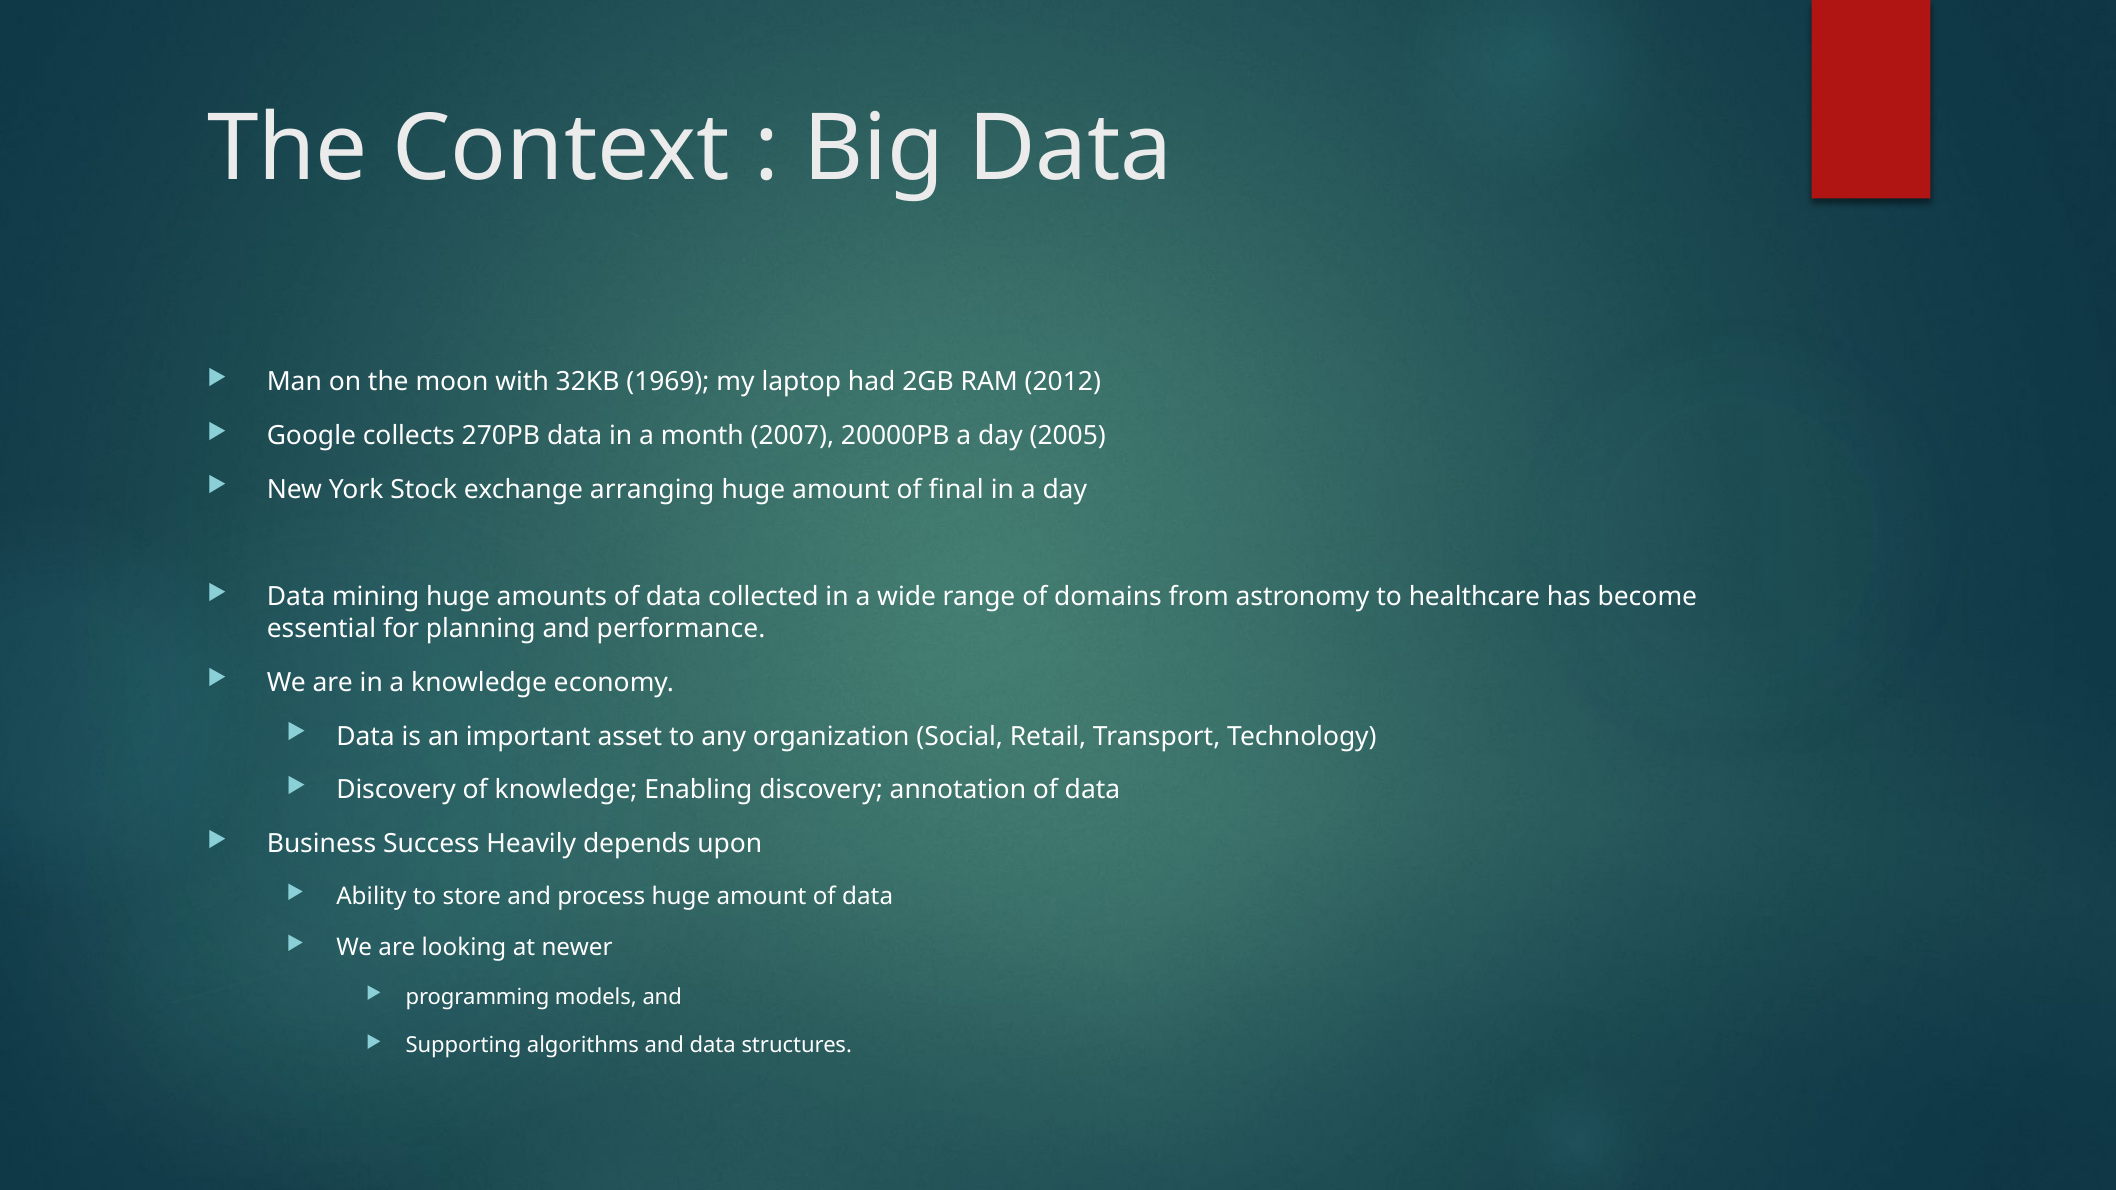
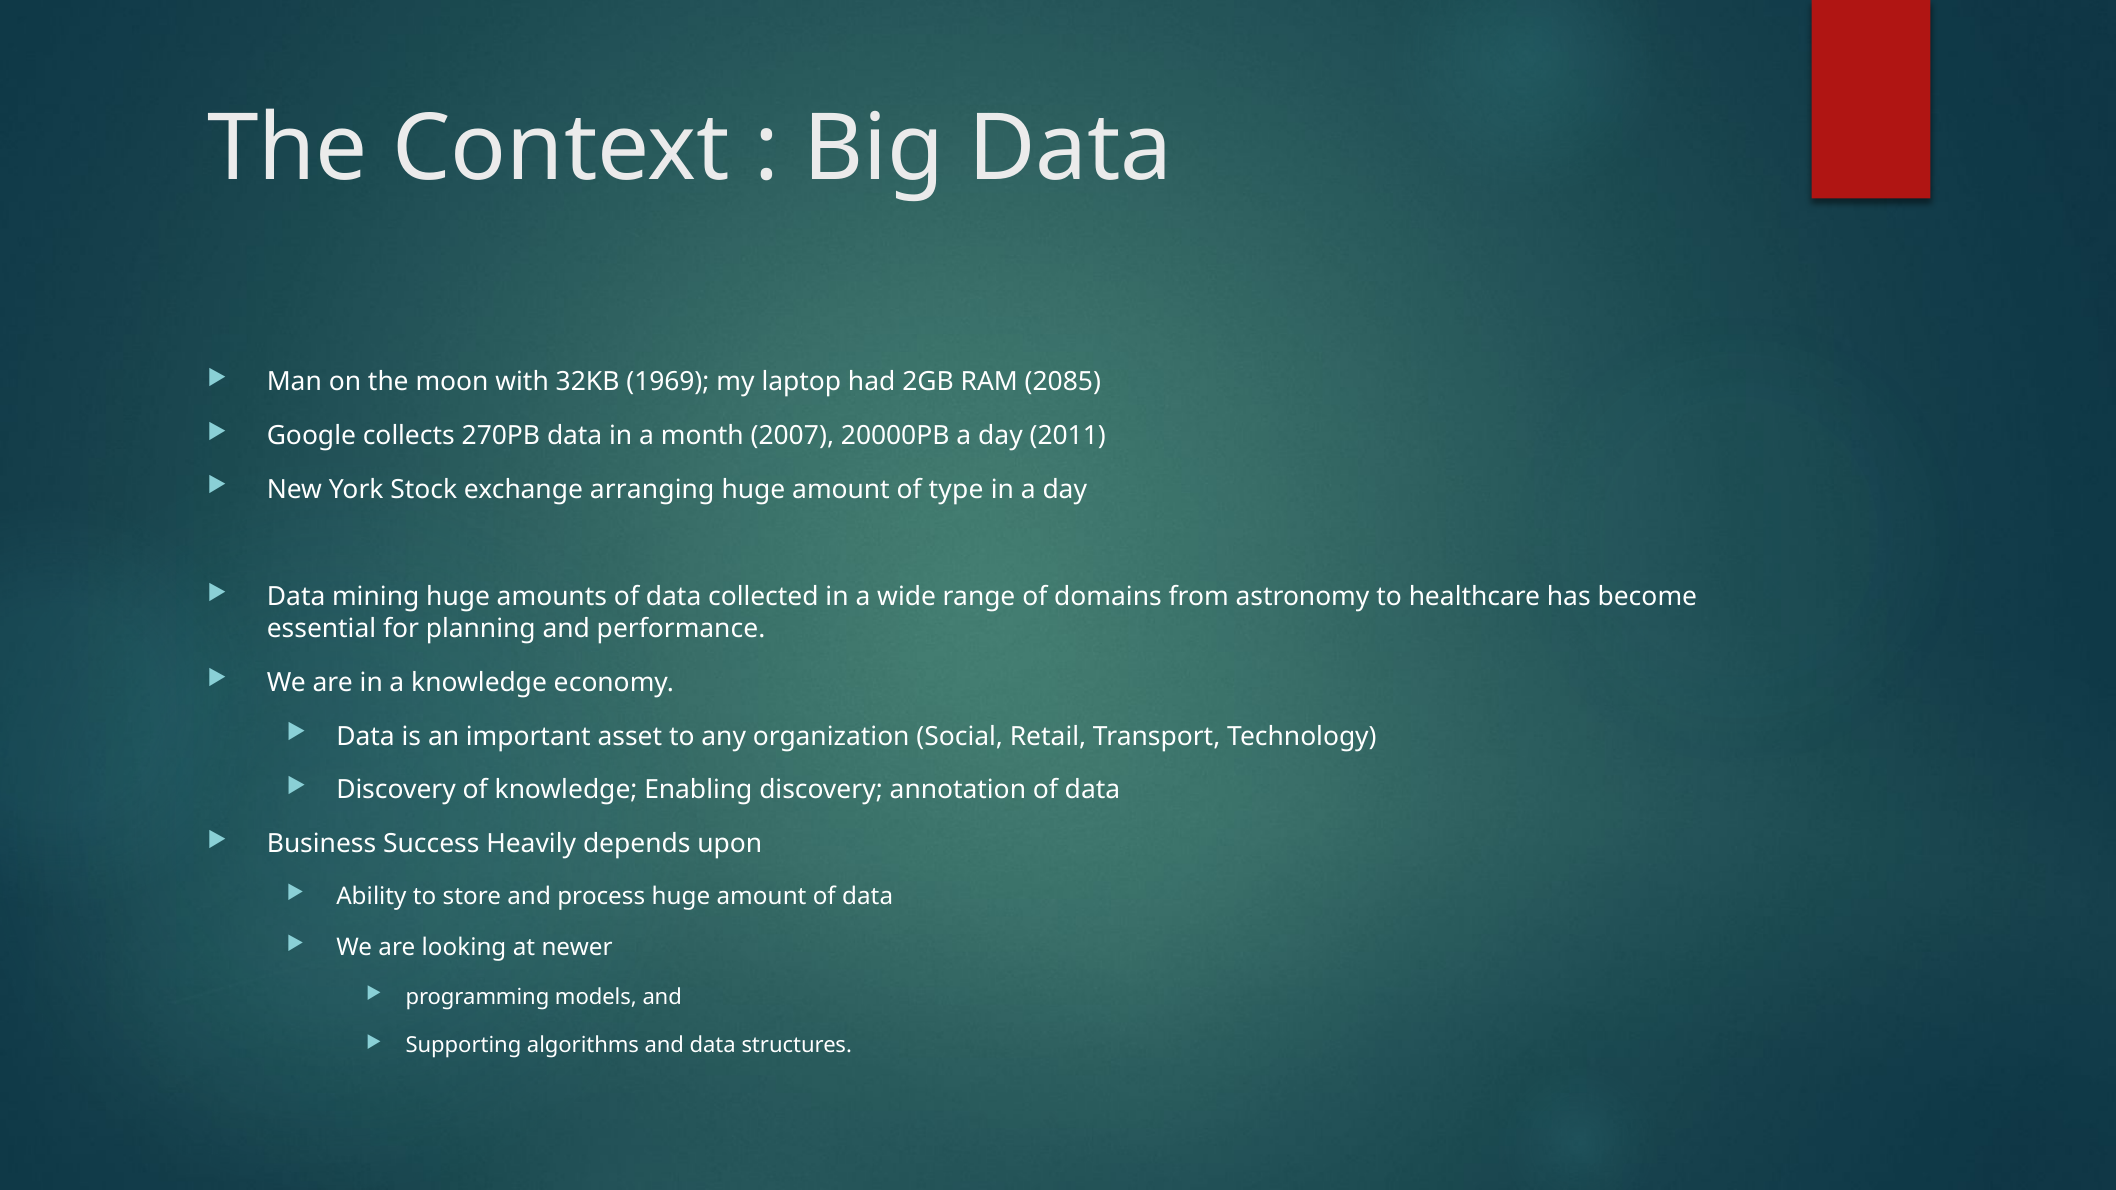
2012: 2012 -> 2085 (1063, 382)
2005: 2005 -> 2011 (1068, 436)
final: final -> type (956, 490)
